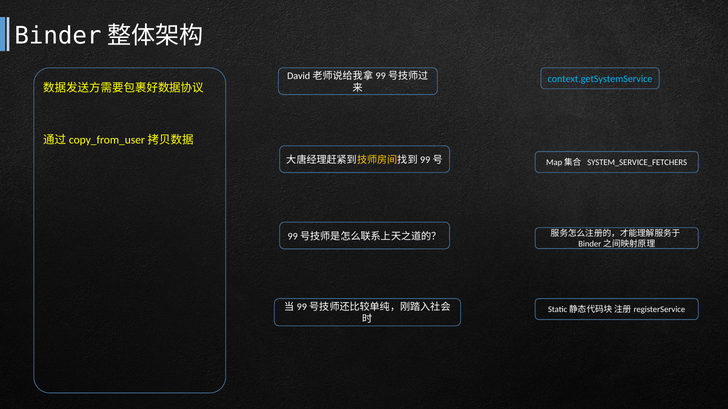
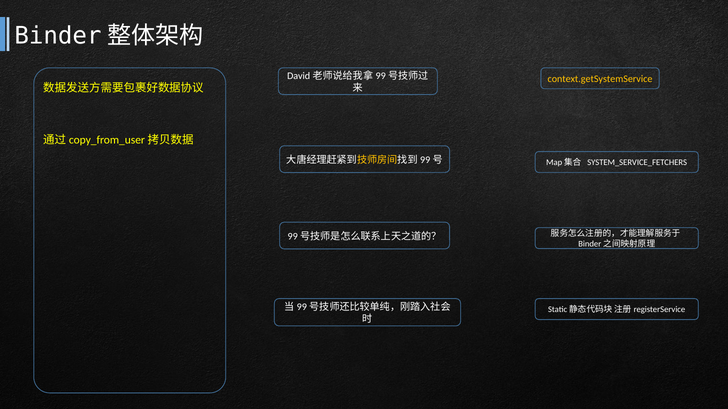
context.getSystemService colour: light blue -> yellow (600, 79)
